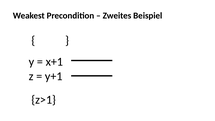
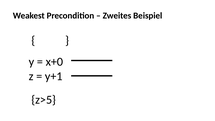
x+1: x+1 -> x+0 (54, 62)
z>1: z>1 -> z>5 (44, 100)
